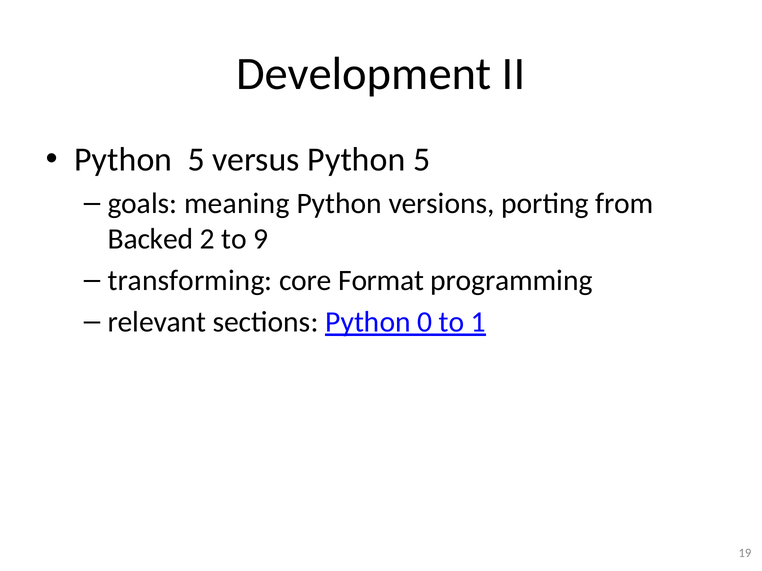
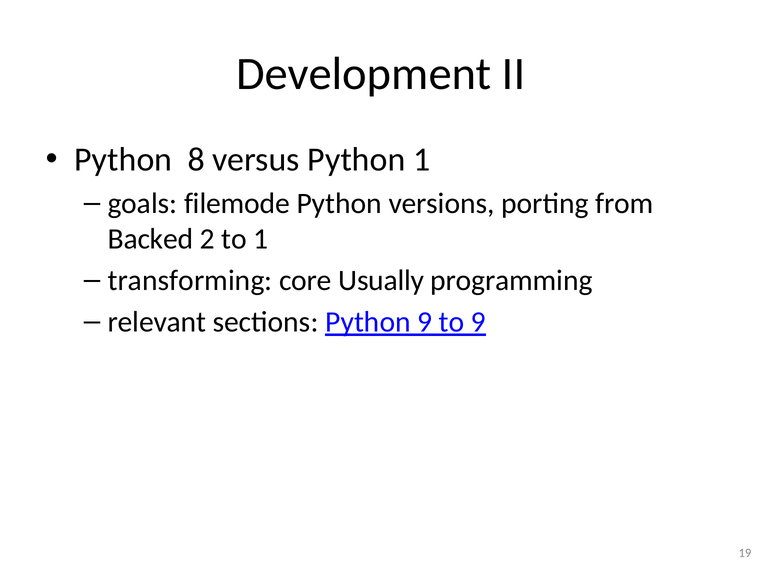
5: 5 -> 8 (196, 160)
versus Python 5: 5 -> 1 (422, 160)
meaning: meaning -> filemode (237, 204)
to 9: 9 -> 1 (261, 239)
Format: Format -> Usually (381, 281)
Python 0: 0 -> 9 (425, 322)
to 1: 1 -> 9 (478, 322)
